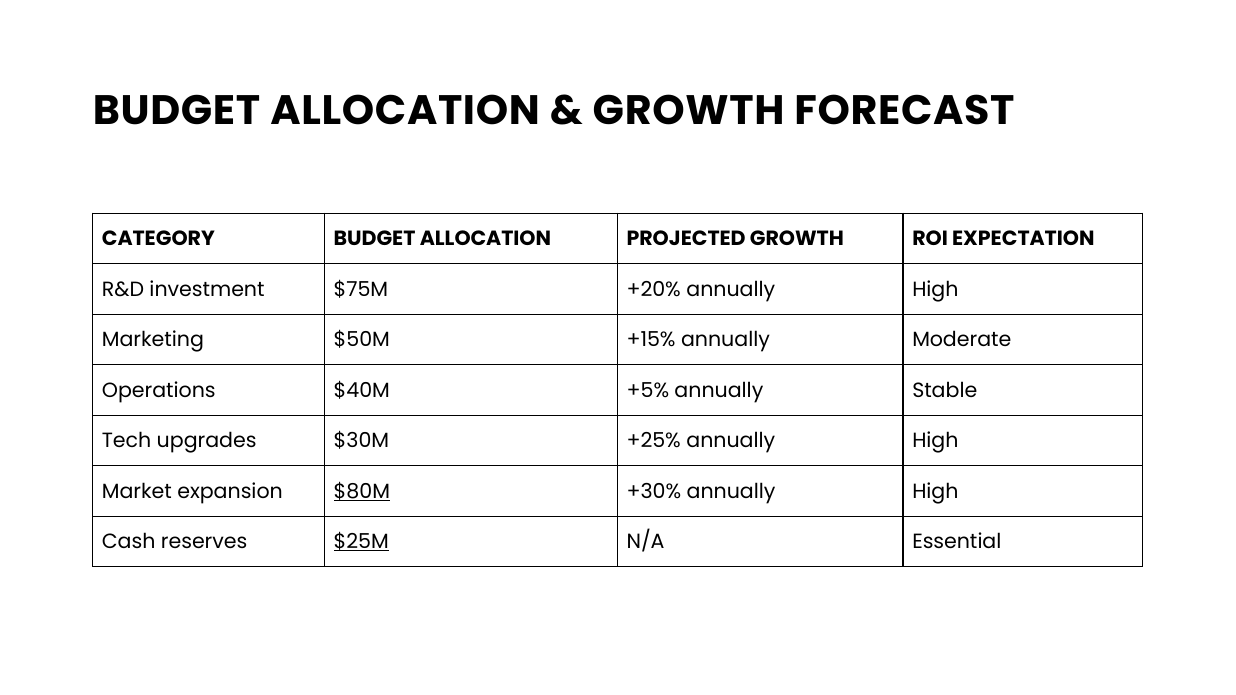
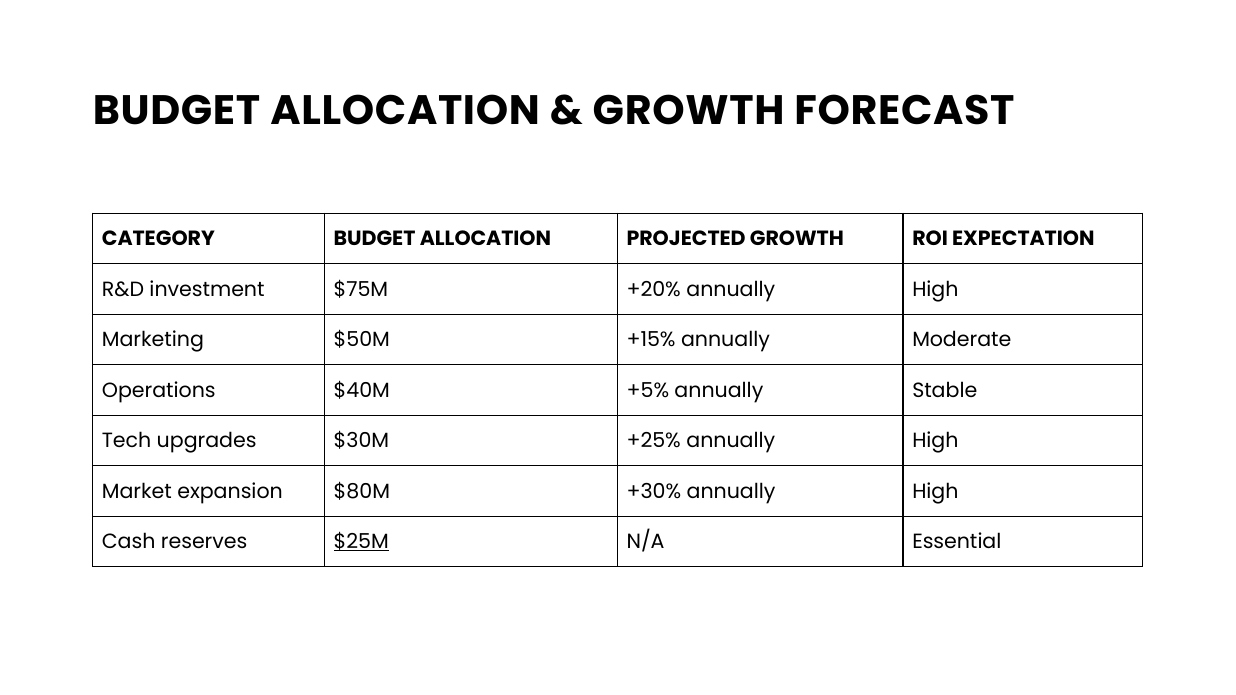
$80M underline: present -> none (362, 492)
